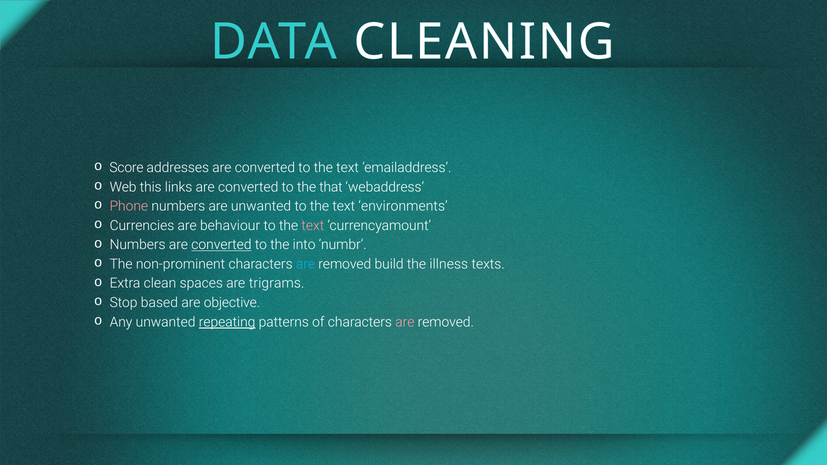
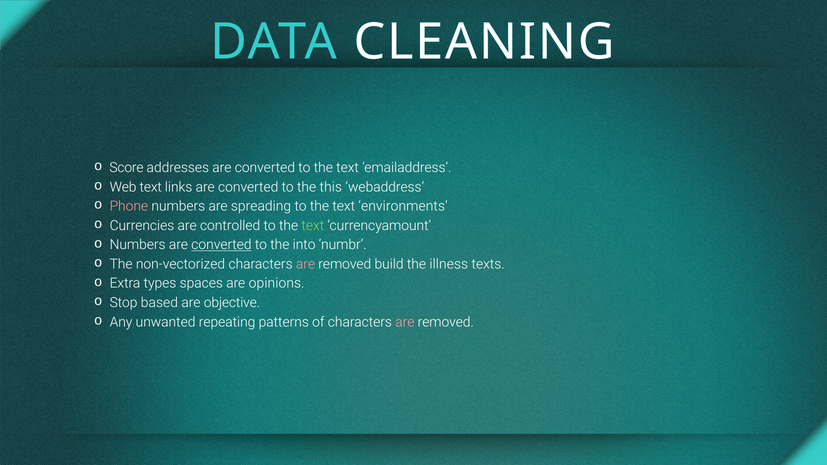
Web this: this -> text (151, 187)
that: that -> this (331, 187)
are unwanted: unwanted -> spreading (261, 206)
behaviour: behaviour -> controlled (230, 226)
text colour: pink -> light green (313, 226)
non-prominent: non-prominent -> non-vectorized (181, 264)
are colour: light blue -> pink (306, 264)
clean: clean -> types (160, 284)
trigrams: trigrams -> opinions (277, 284)
repeating underline: present -> none (227, 322)
